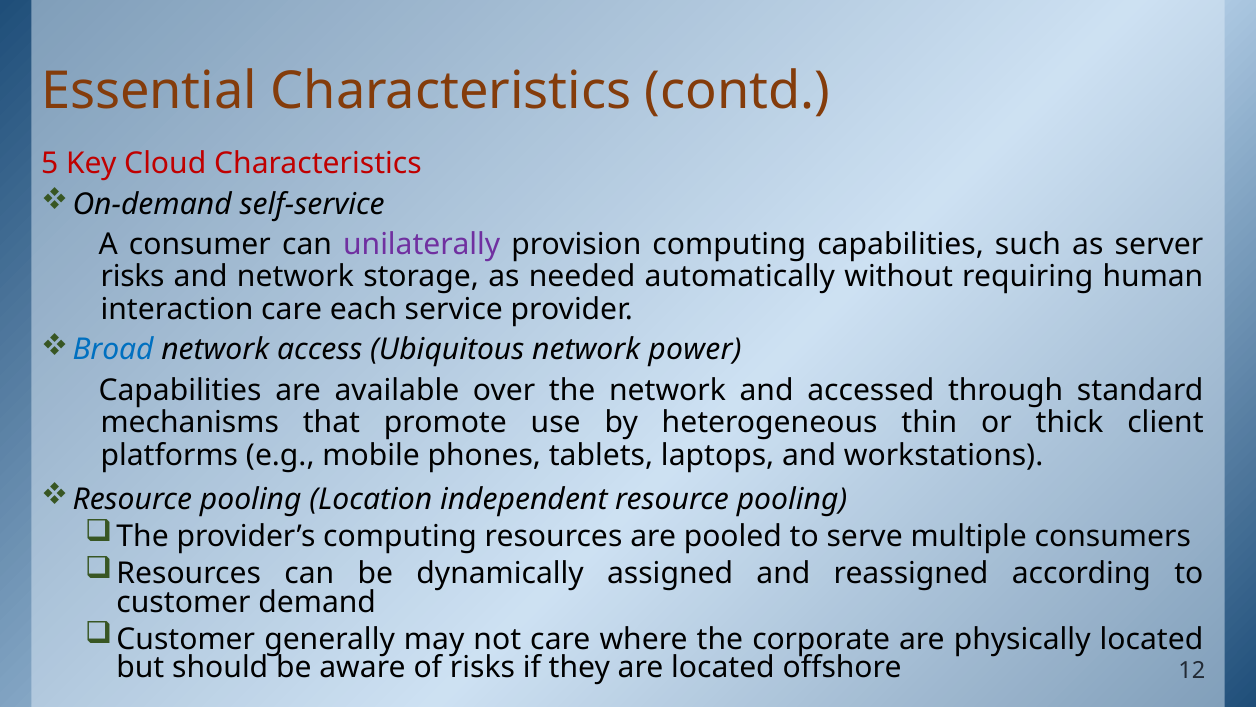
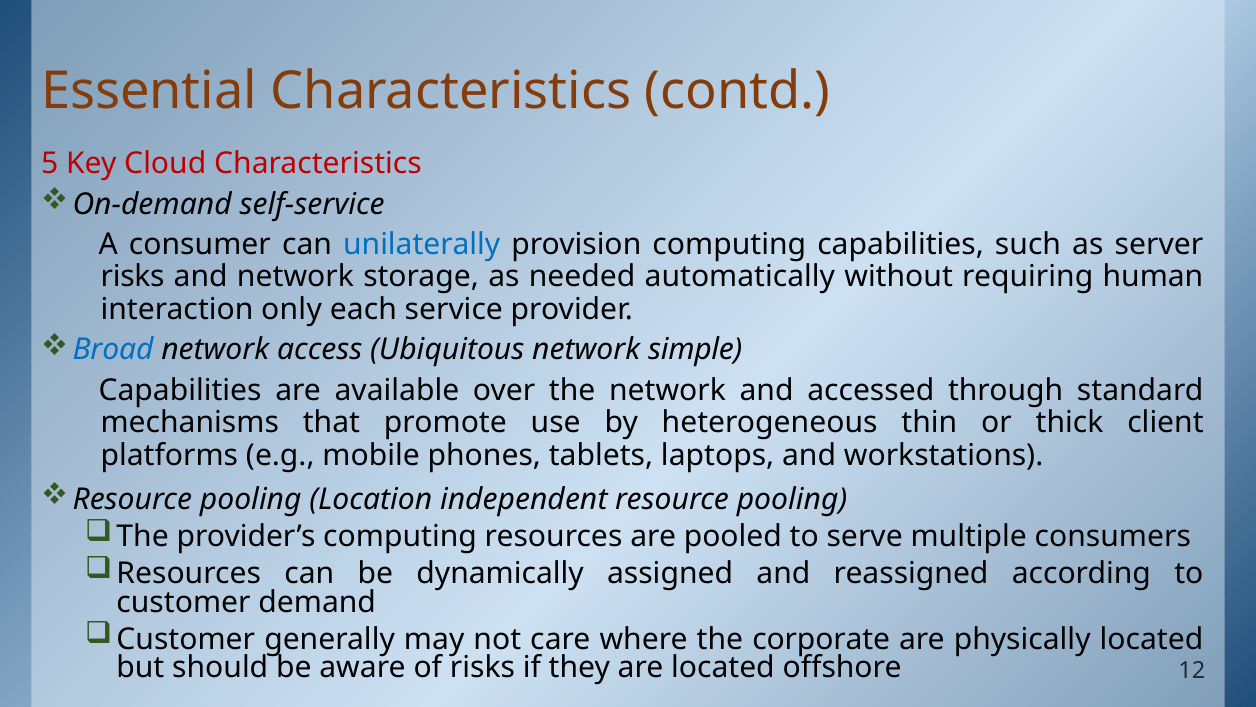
unilaterally colour: purple -> blue (422, 244)
interaction care: care -> only (292, 309)
power: power -> simple (695, 350)
